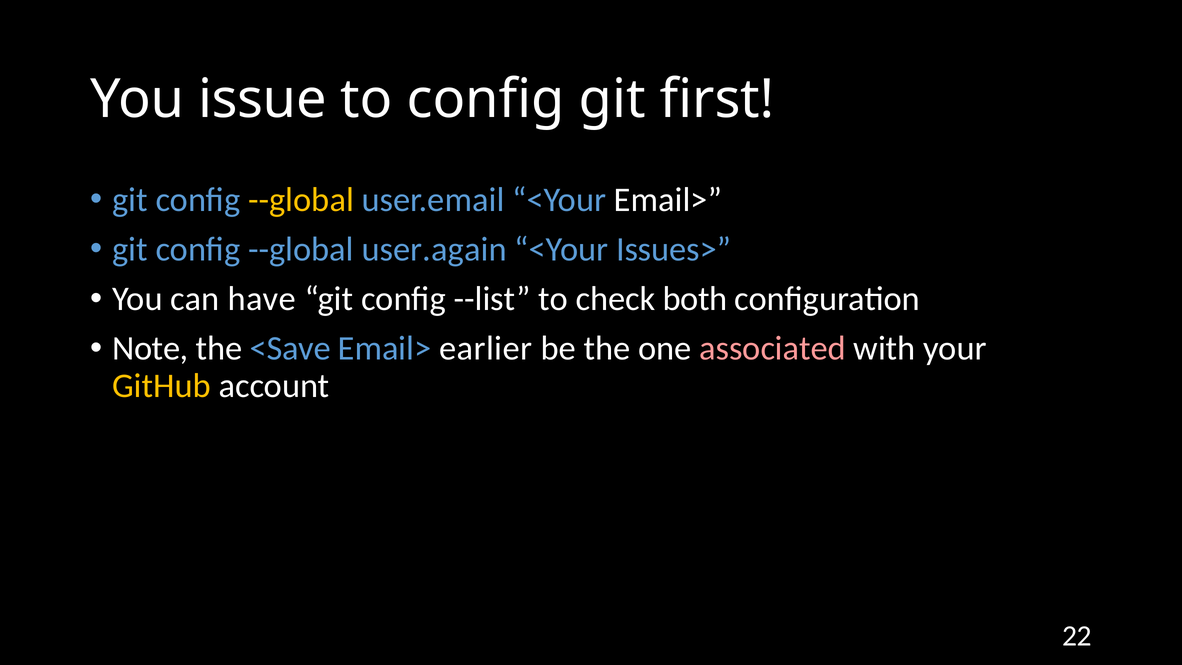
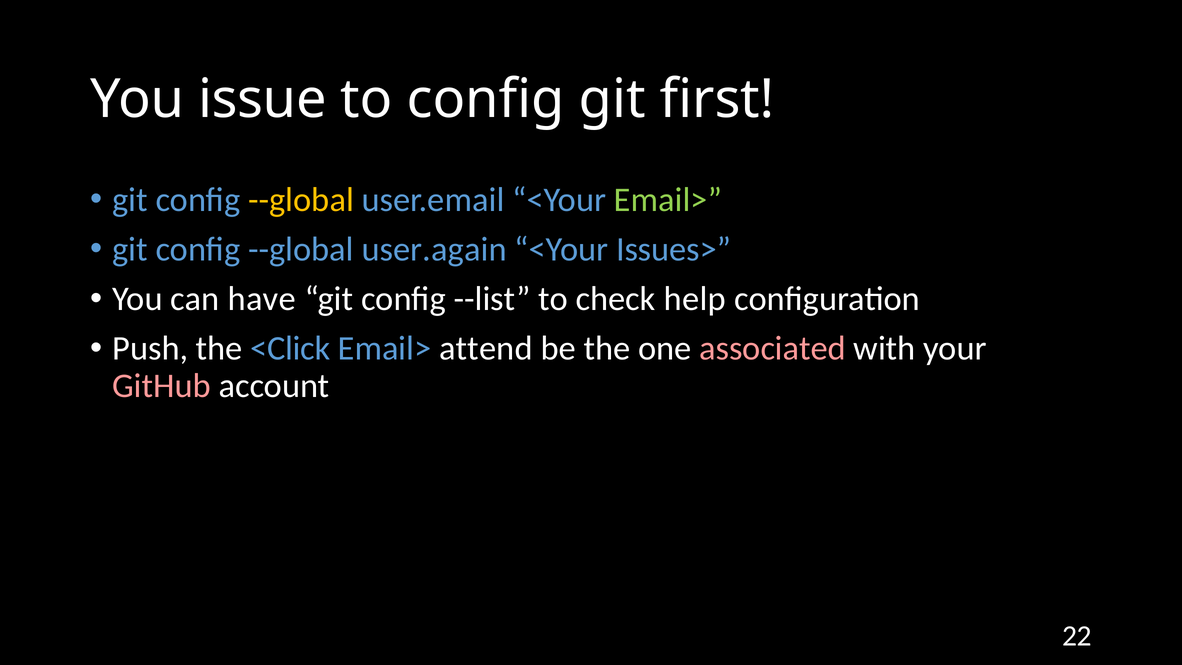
Email> colour: white -> light green (668, 200)
both: both -> help (695, 299)
Note: Note -> Push (150, 349)
<Save: <Save -> <Click (290, 349)
earlier: earlier -> attend (486, 349)
GitHub colour: yellow -> pink (162, 386)
